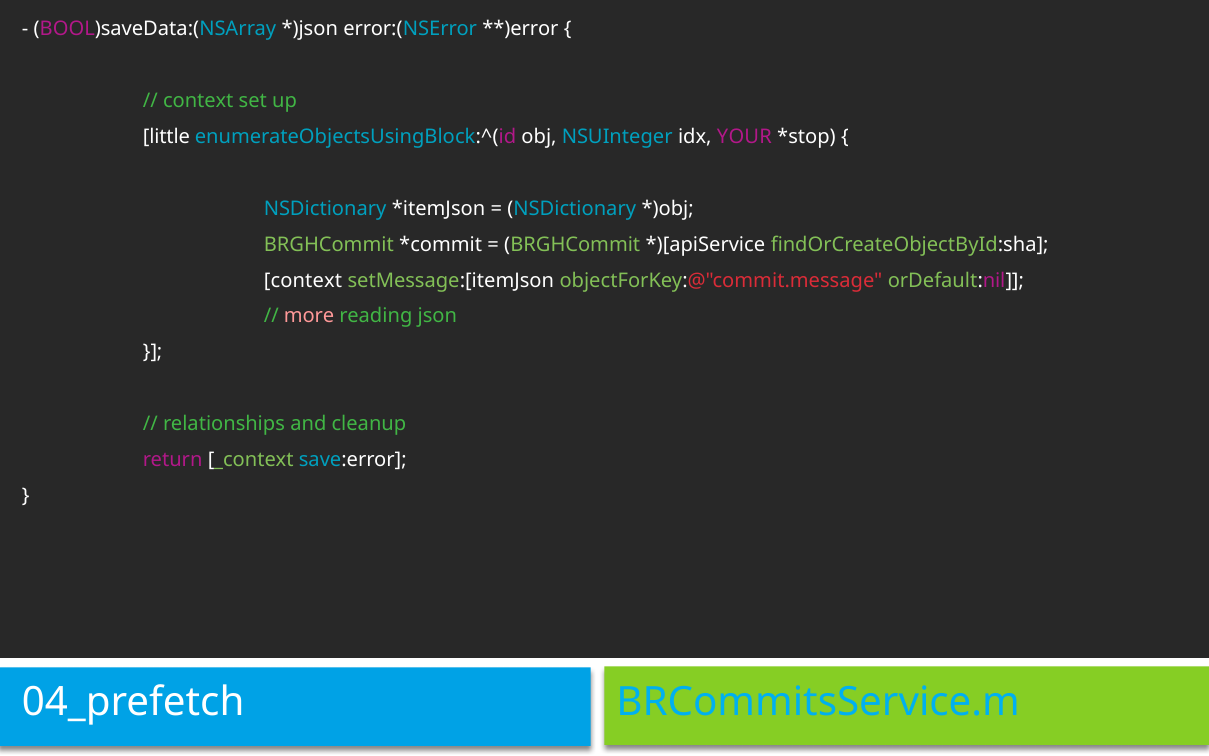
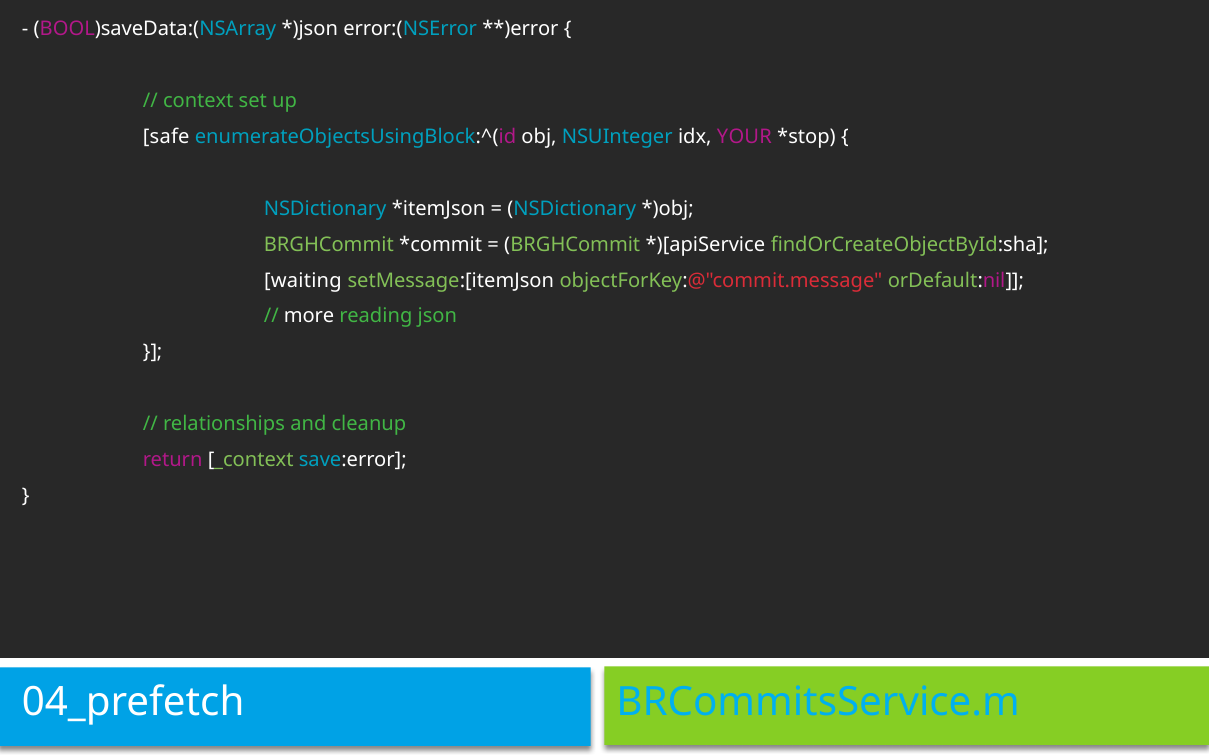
little: little -> safe (166, 136)
context: context -> waiting (303, 280)
more colour: pink -> white (309, 316)
